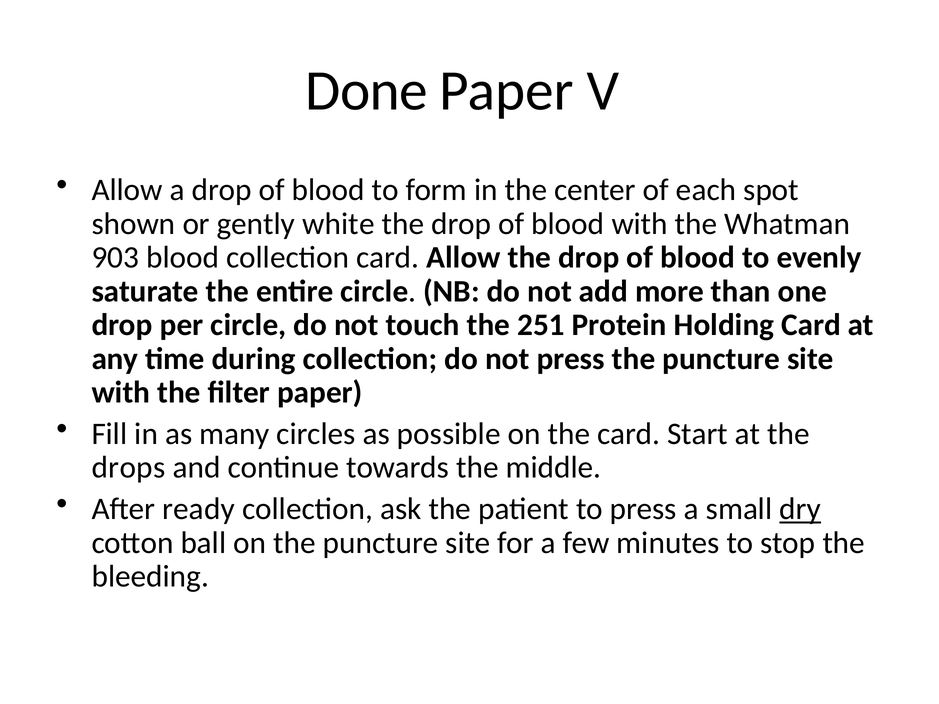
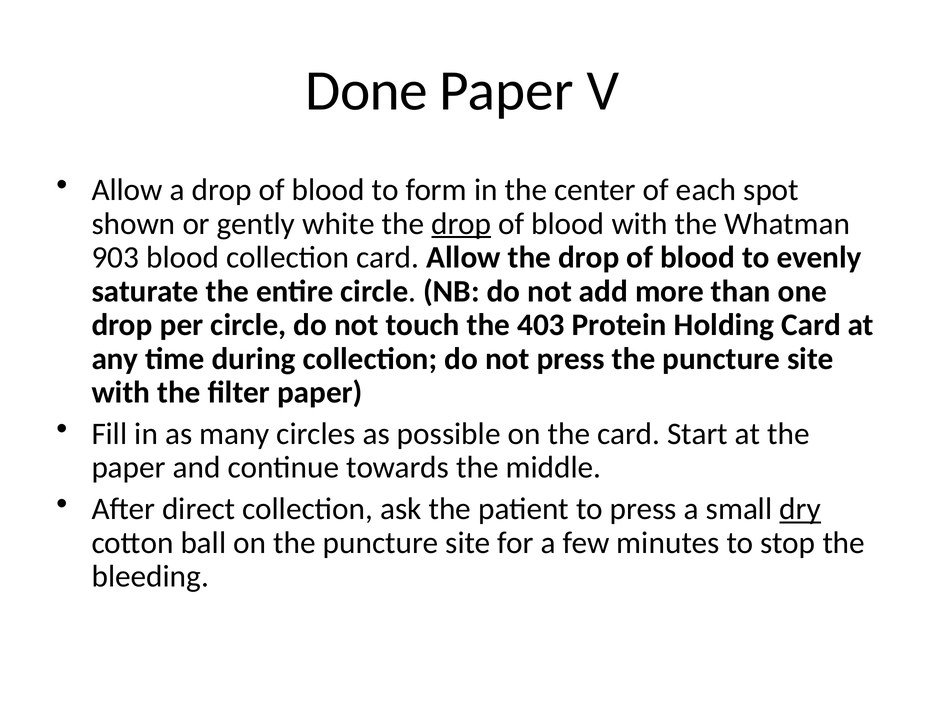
drop underline: none -> present (461, 224)
251: 251 -> 403 (541, 325)
drops: drops -> paper (129, 468)
ready: ready -> direct (199, 509)
